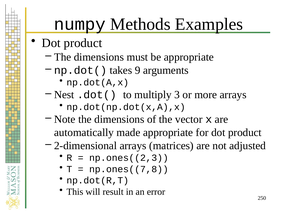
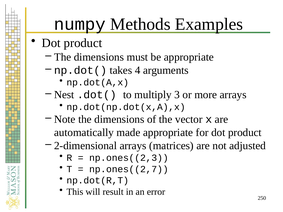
9: 9 -> 4 (138, 70)
np.ones((7,8: np.ones((7,8 -> np.ones((2,7 (129, 169)
